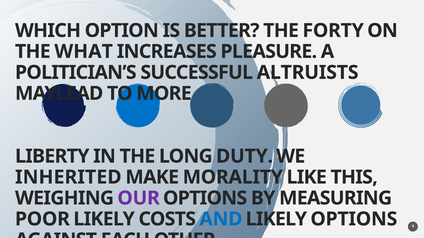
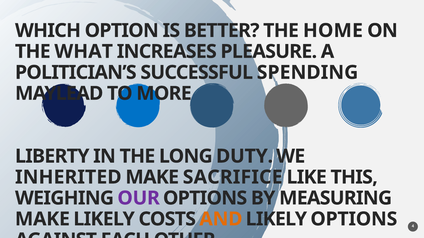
FORTY: FORTY -> HOME (333, 31)
ALTRUISTS: ALTRUISTS -> SPENDING (307, 73)
MORALITY: MORALITY -> SACRIFICE (233, 178)
POOR: POOR -> MAKE (42, 219)
AND colour: blue -> orange (221, 219)
